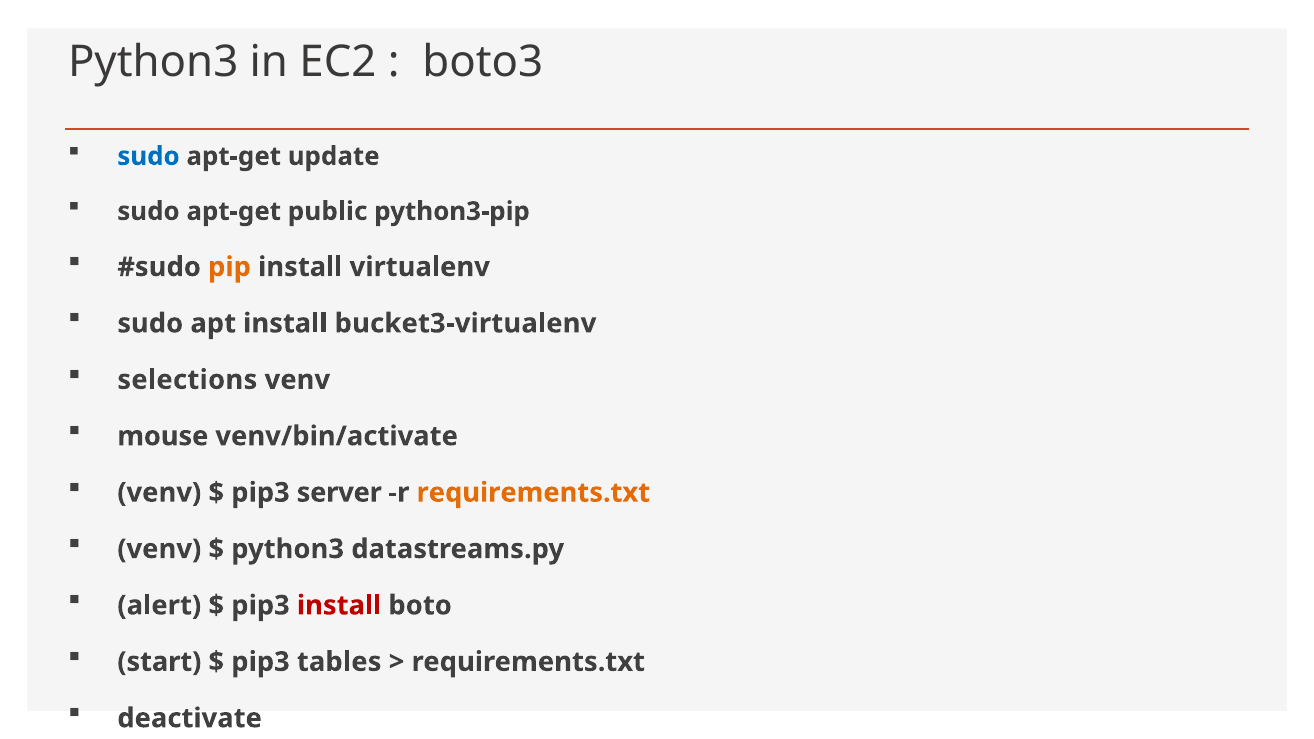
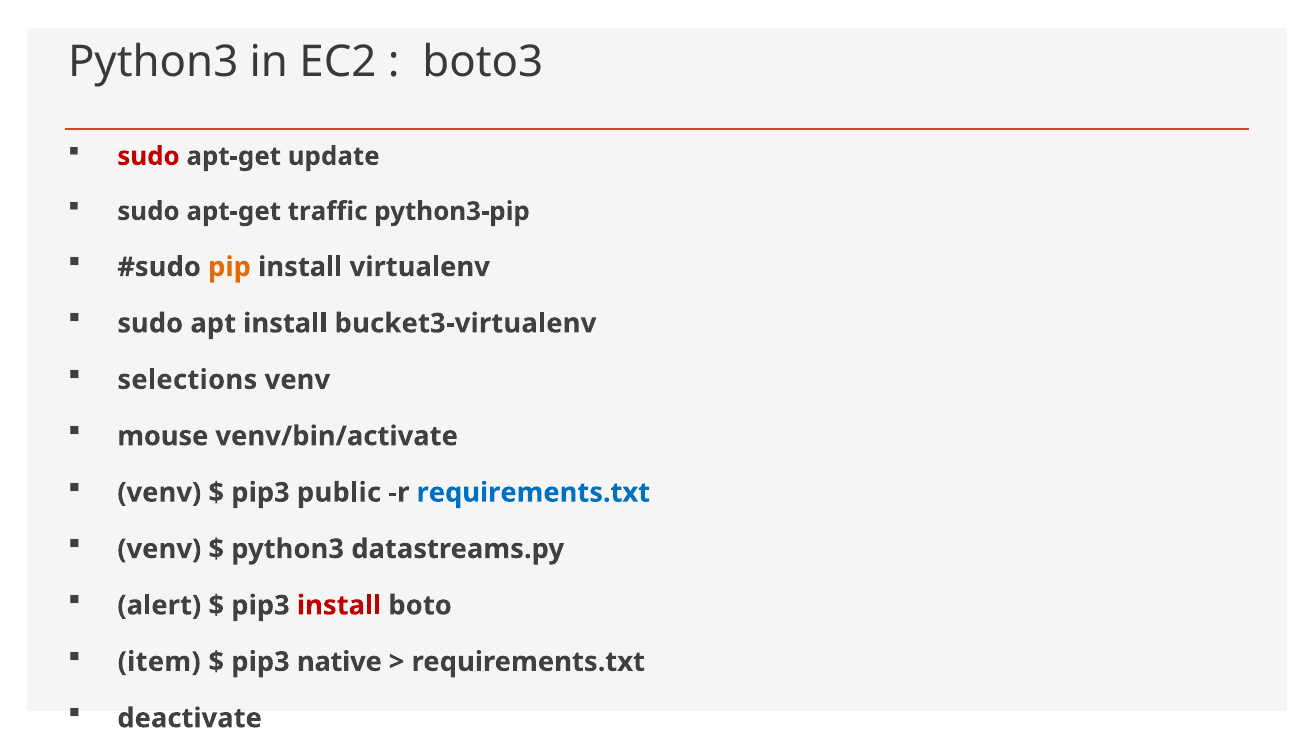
sudo colour: blue -> red (149, 156)
public: public -> traffic (328, 211)
server: server -> public (339, 493)
requirements.txt colour: orange -> blue (533, 493)
start: start -> item (159, 662)
tables: tables -> native (339, 662)
